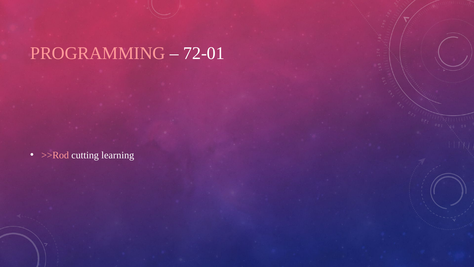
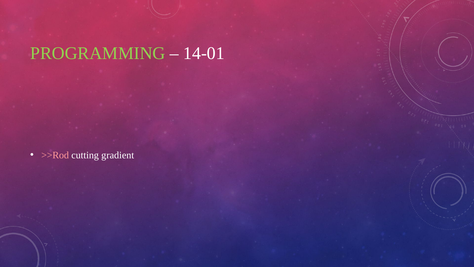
PROGRAMMING colour: pink -> light green (98, 53)
72-01: 72-01 -> 14-01 (204, 53)
learning: learning -> gradient (118, 155)
